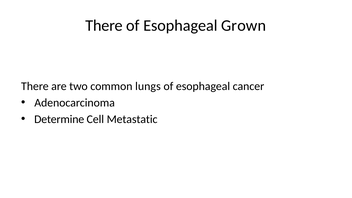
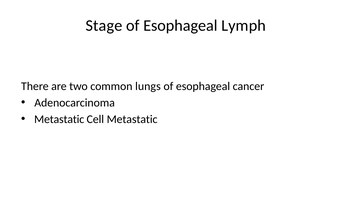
There: There -> Stage (104, 26)
Grown: Grown -> Lymph (244, 26)
Determine: Determine -> Metastatic (59, 119)
